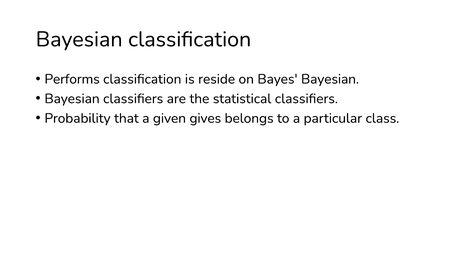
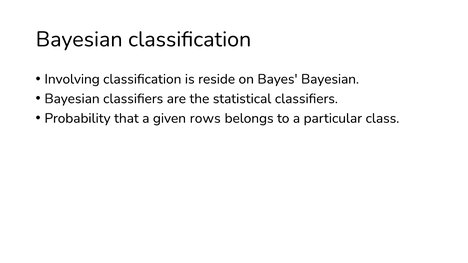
Performs: Performs -> Involving (72, 79)
gives: gives -> rows (205, 118)
